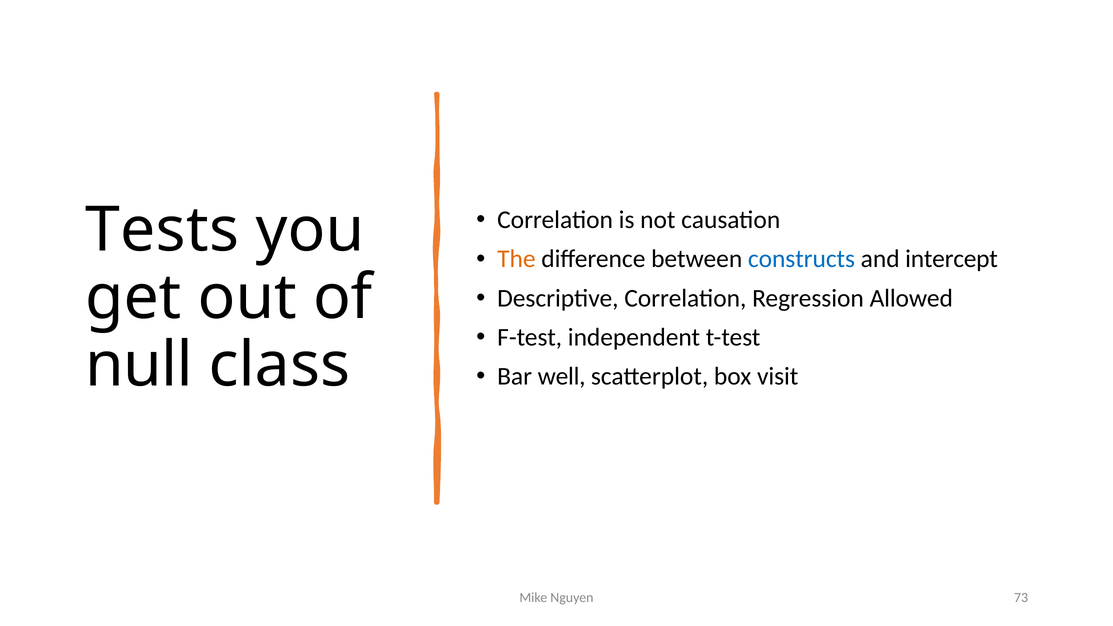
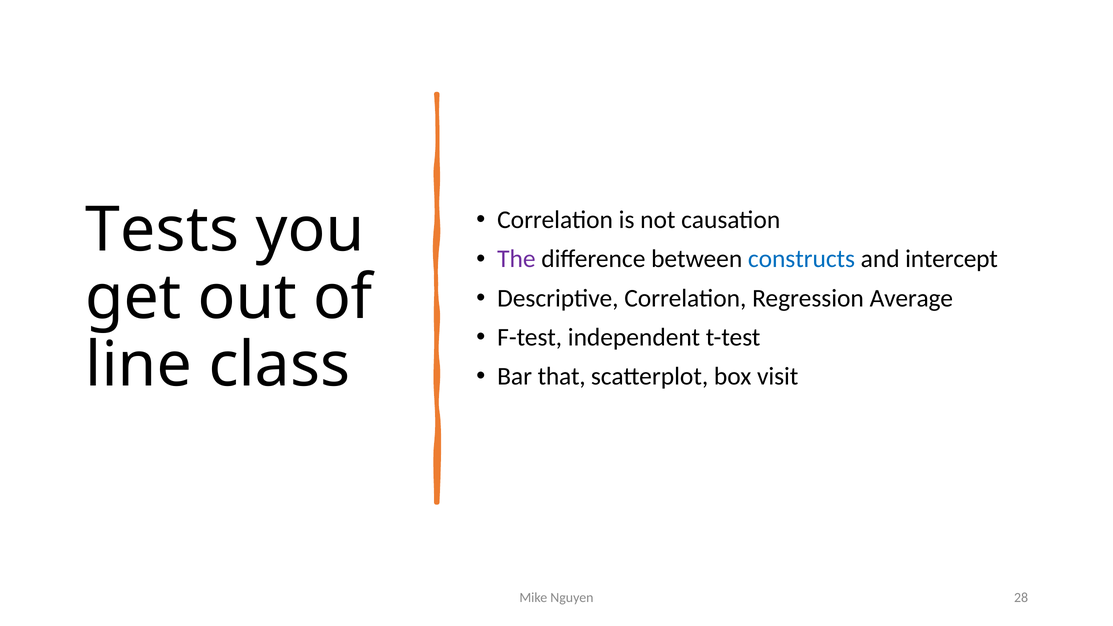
The colour: orange -> purple (516, 259)
Allowed: Allowed -> Average (911, 298)
null: null -> line (139, 365)
well: well -> that (562, 376)
73: 73 -> 28 (1021, 598)
